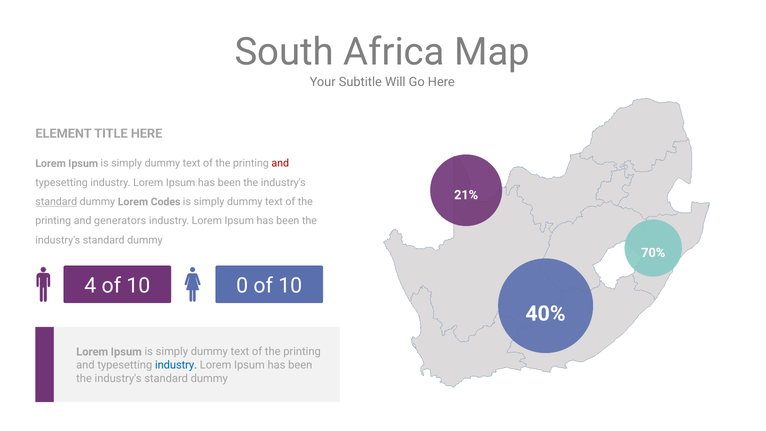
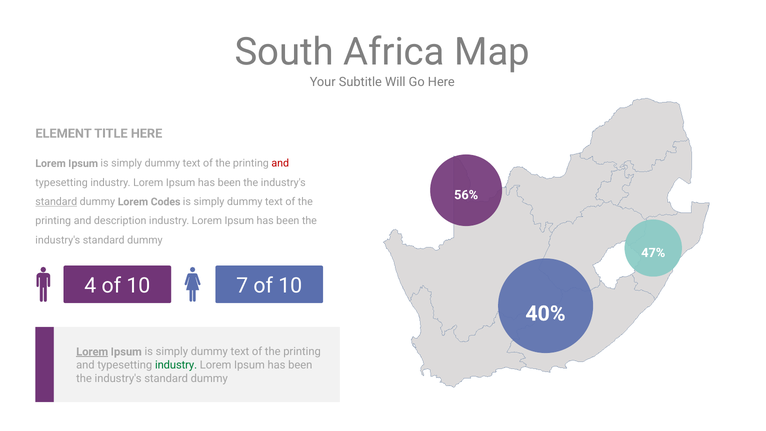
21%: 21% -> 56% (466, 195)
generators: generators -> description (120, 221)
70%: 70% -> 47% (653, 253)
0: 0 -> 7 (242, 286)
Lorem underline: none -> present (92, 352)
industry colour: blue -> green (176, 365)
